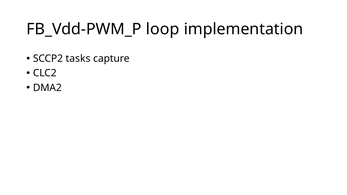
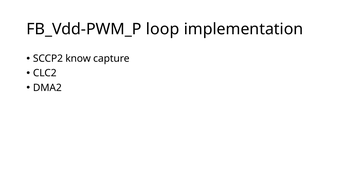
tasks: tasks -> know (78, 59)
